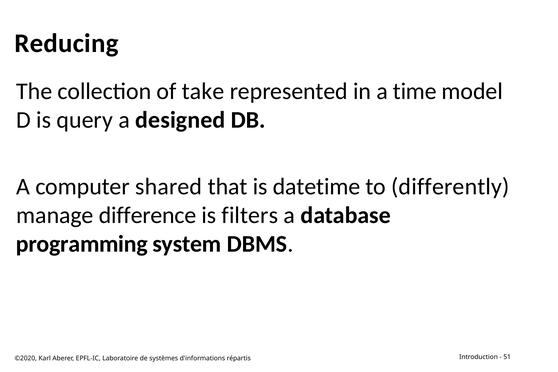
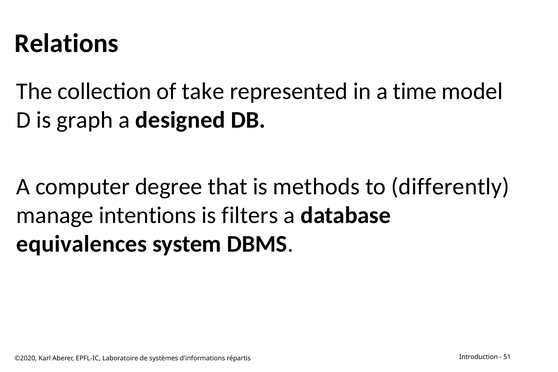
Reducing: Reducing -> Relations (67, 43)
query: query -> graph (85, 120)
shared: shared -> degree (169, 187)
datetime: datetime -> methods (316, 187)
difference: difference -> intentions (148, 215)
programming: programming -> equivalences (82, 244)
